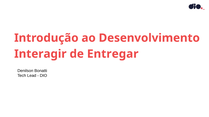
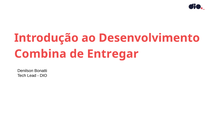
Interagir: Interagir -> Combina (40, 54)
